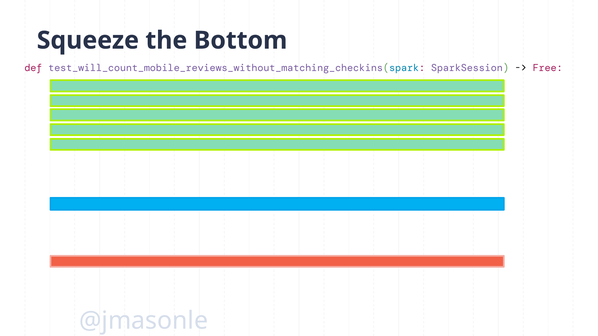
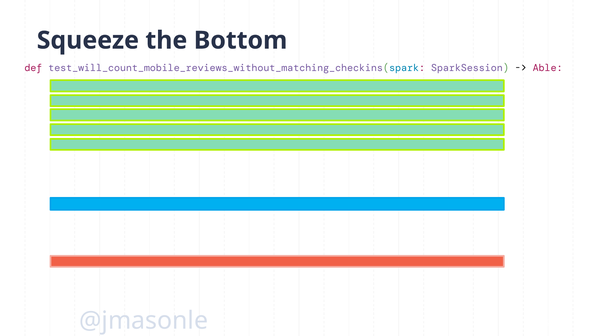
Free: Free -> Able (548, 68)
